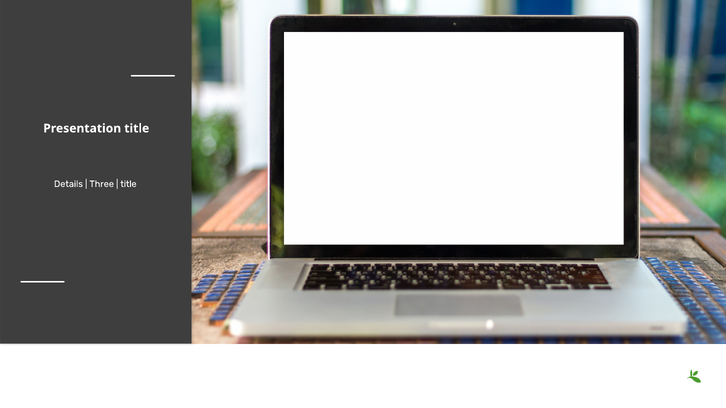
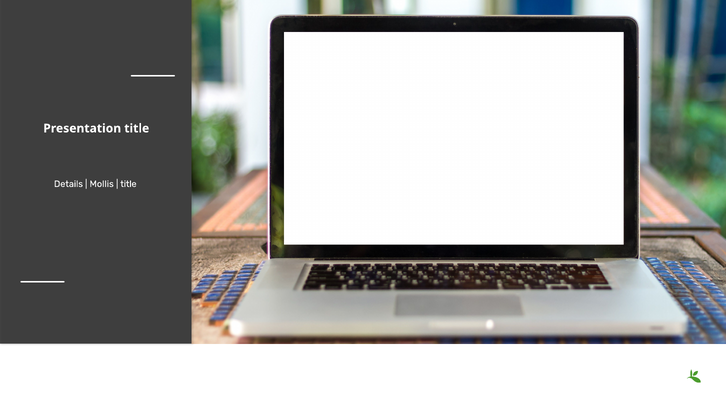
Three: Three -> Mollis (102, 184)
